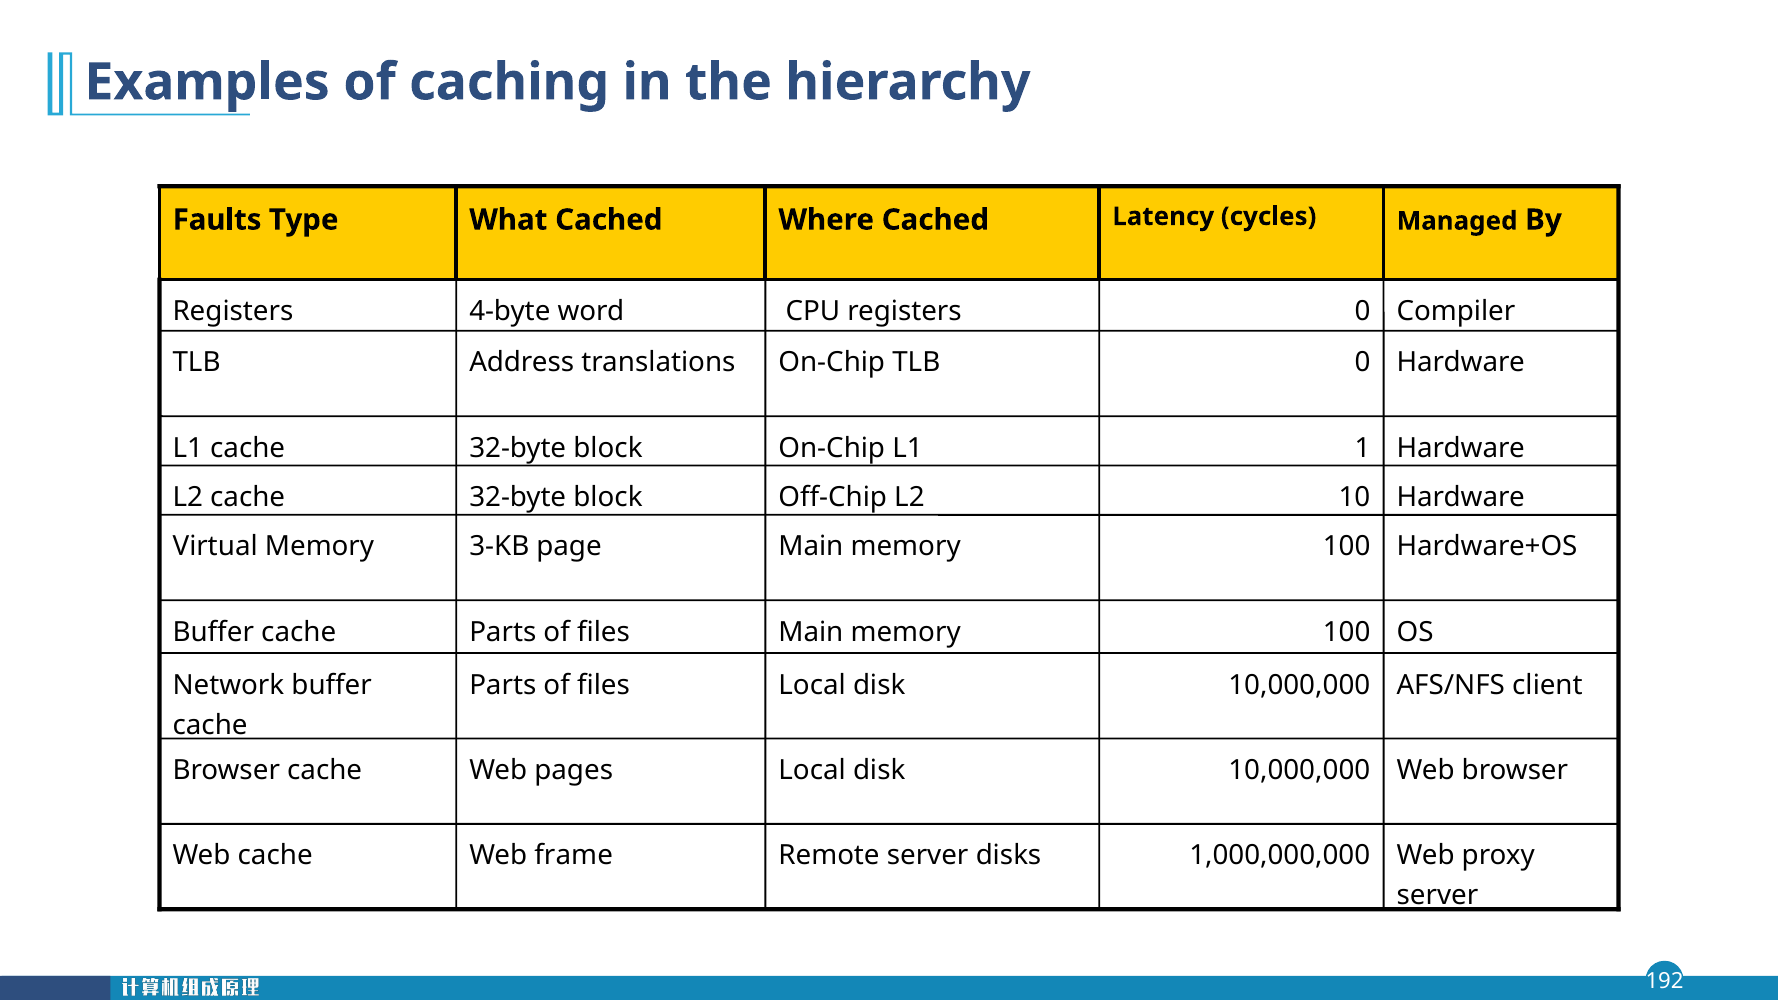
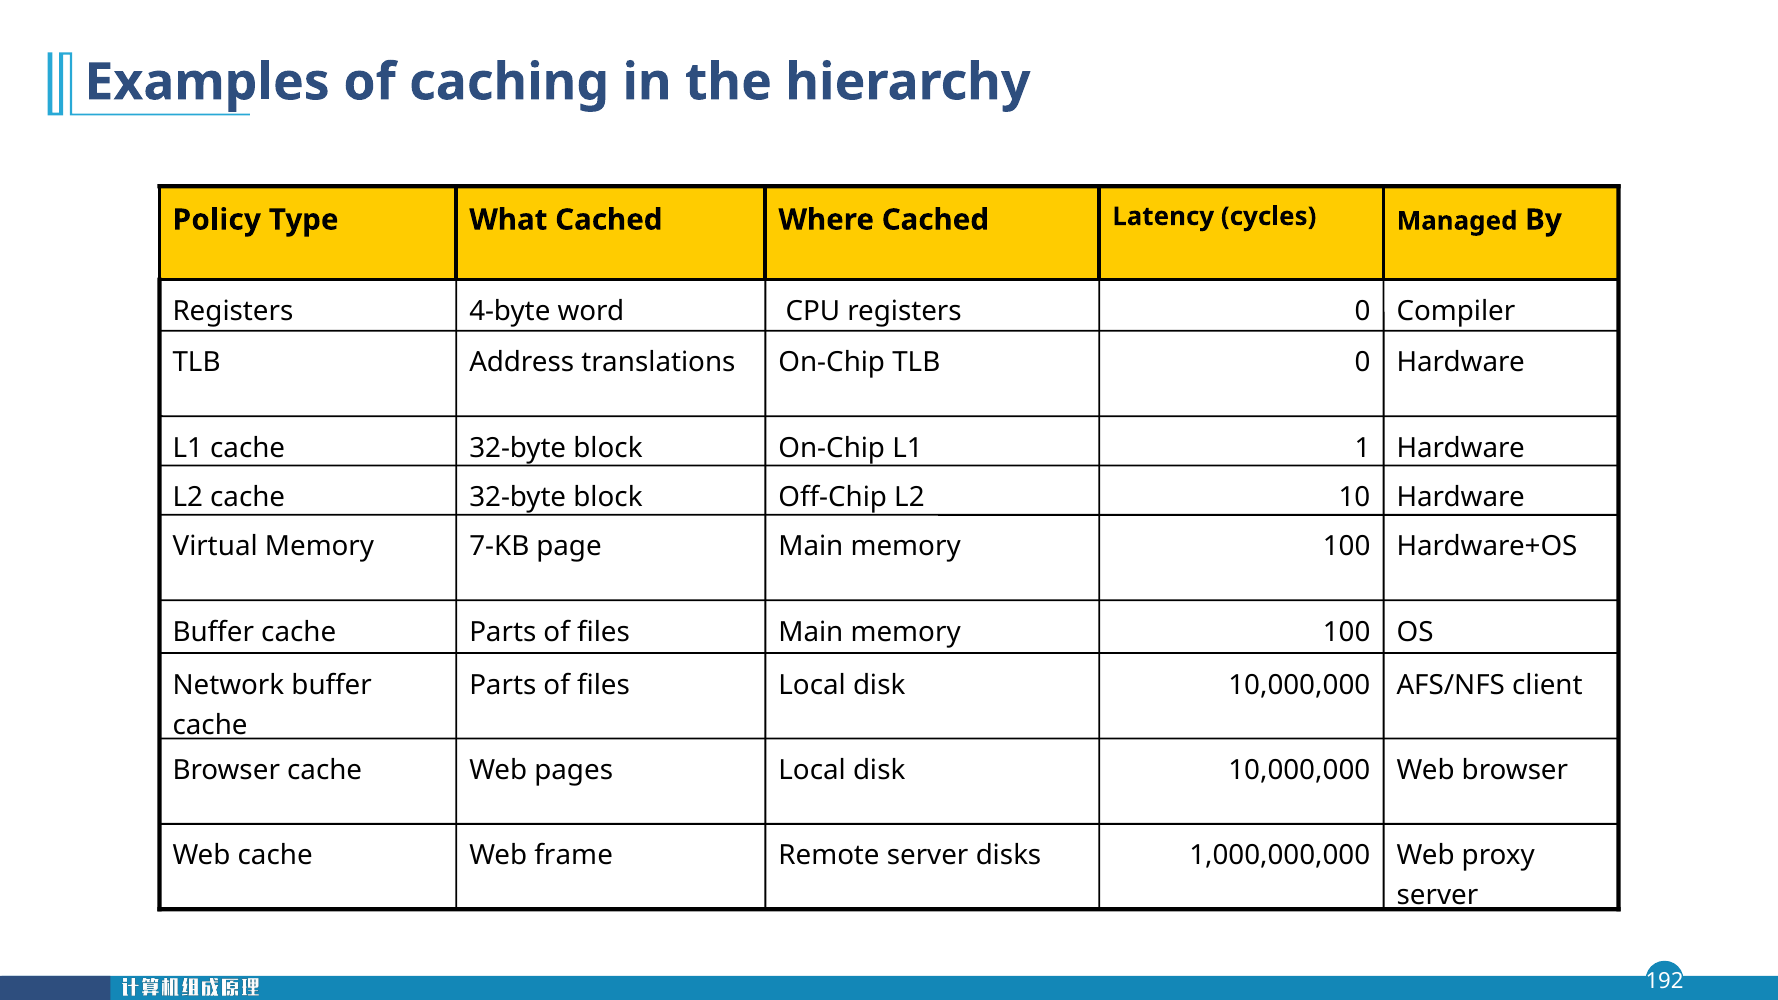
Faults: Faults -> Policy (217, 220)
3-KB: 3-KB -> 7-KB (499, 547)
